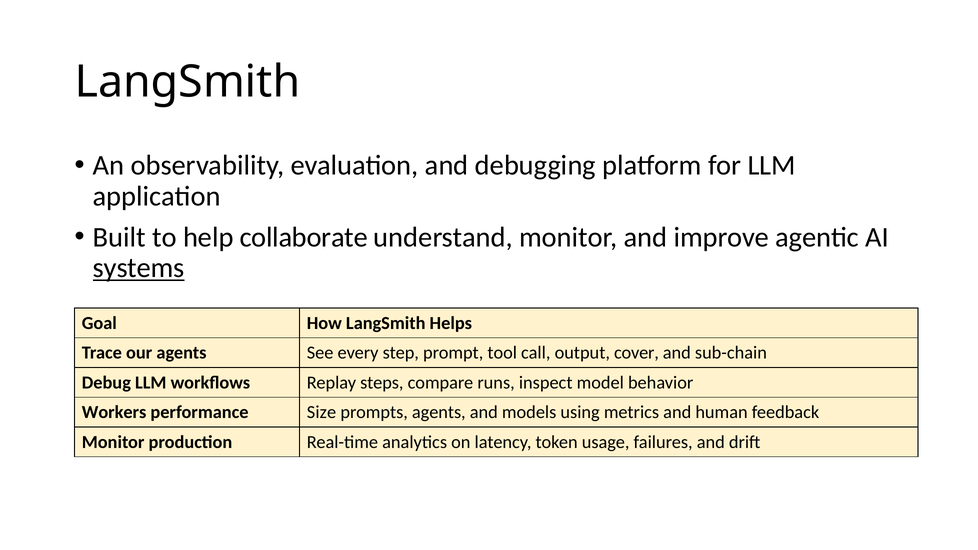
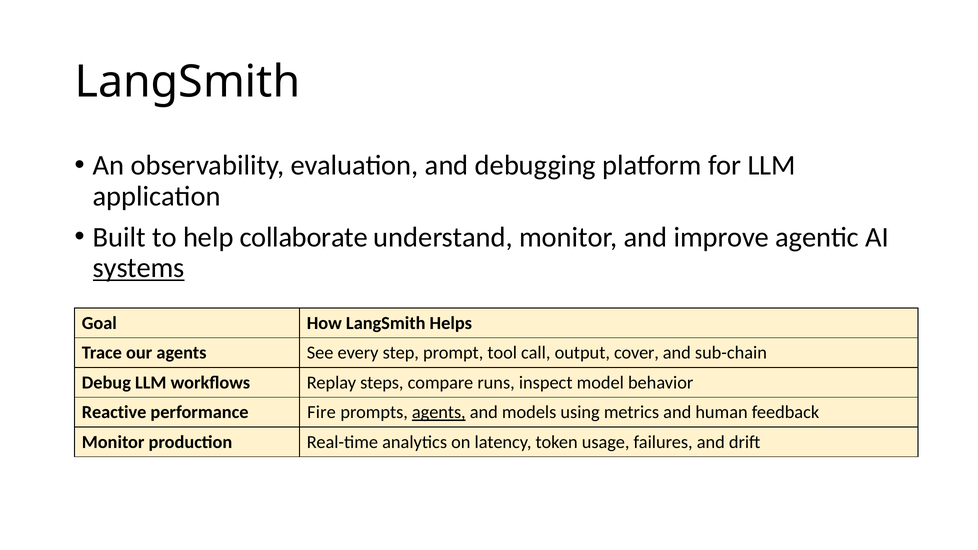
Workers: Workers -> Reactive (114, 412)
Size: Size -> Fire (321, 412)
agents underline: none -> present (439, 412)
